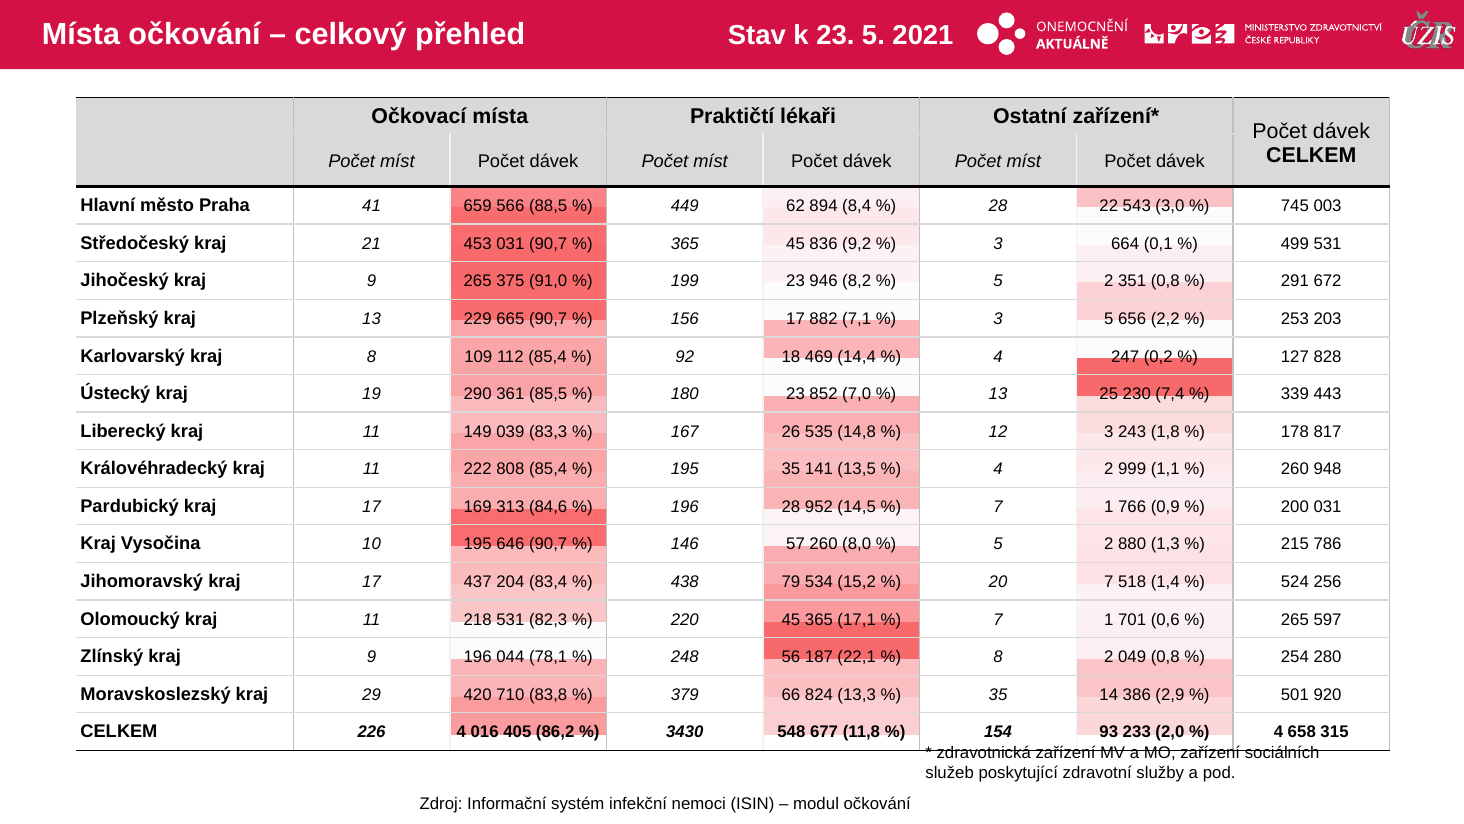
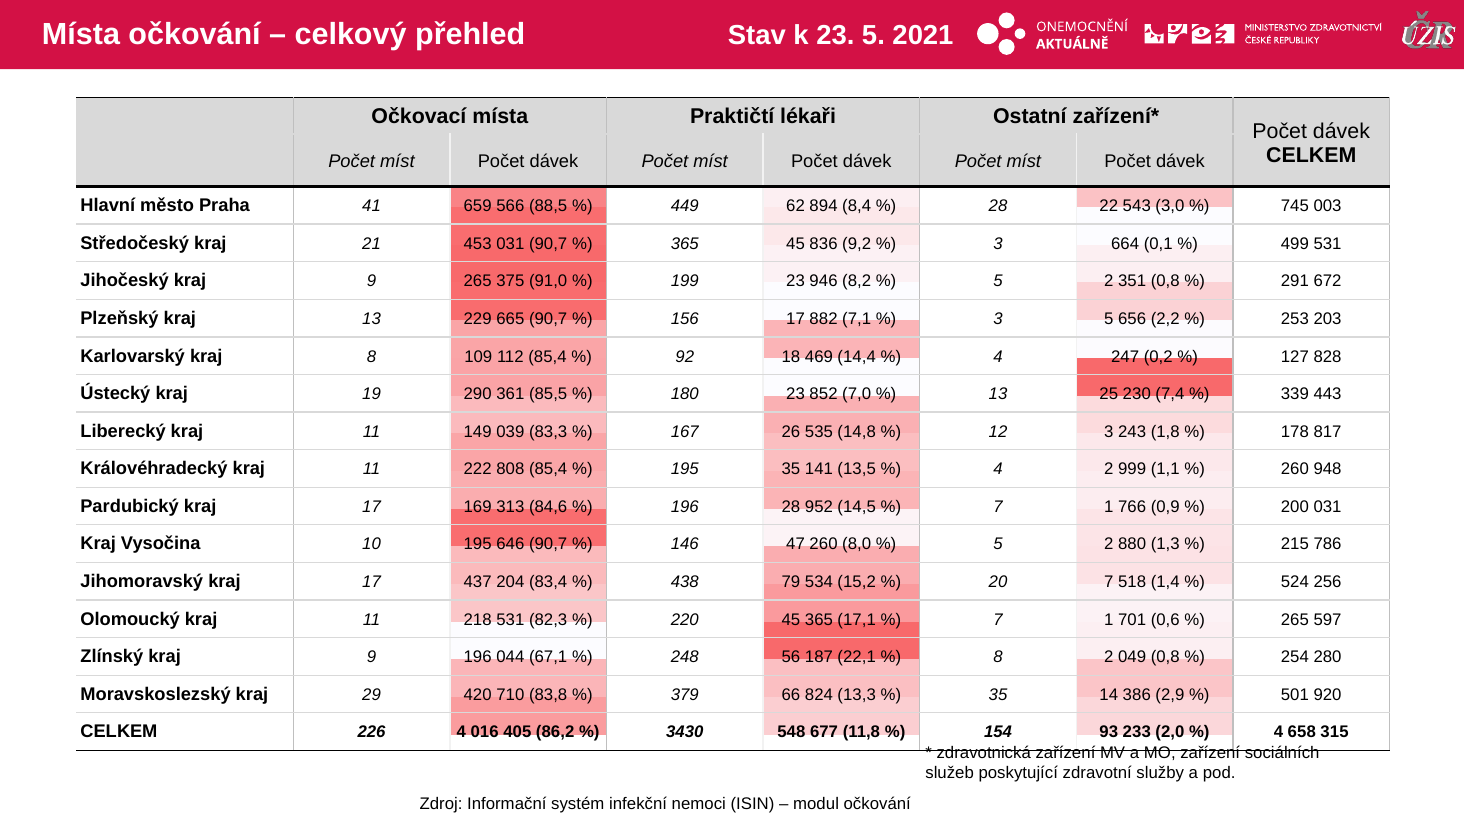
57: 57 -> 47 (796, 544)
78,1: 78,1 -> 67,1 (548, 657)
